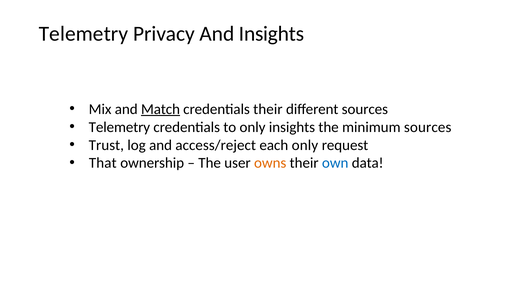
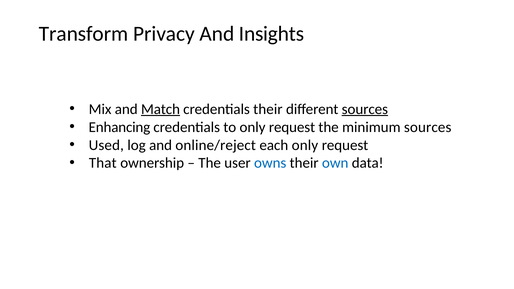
Telemetry: Telemetry -> Transform (84, 34)
sources underline: none -> present (365, 109)
Telemetry: Telemetry -> Enhancing (119, 127)
to only insights: insights -> request (292, 127)
Trust: Trust -> Used (106, 145)
access/reject: access/reject -> online/reject (216, 145)
owns colour: orange -> blue (270, 163)
